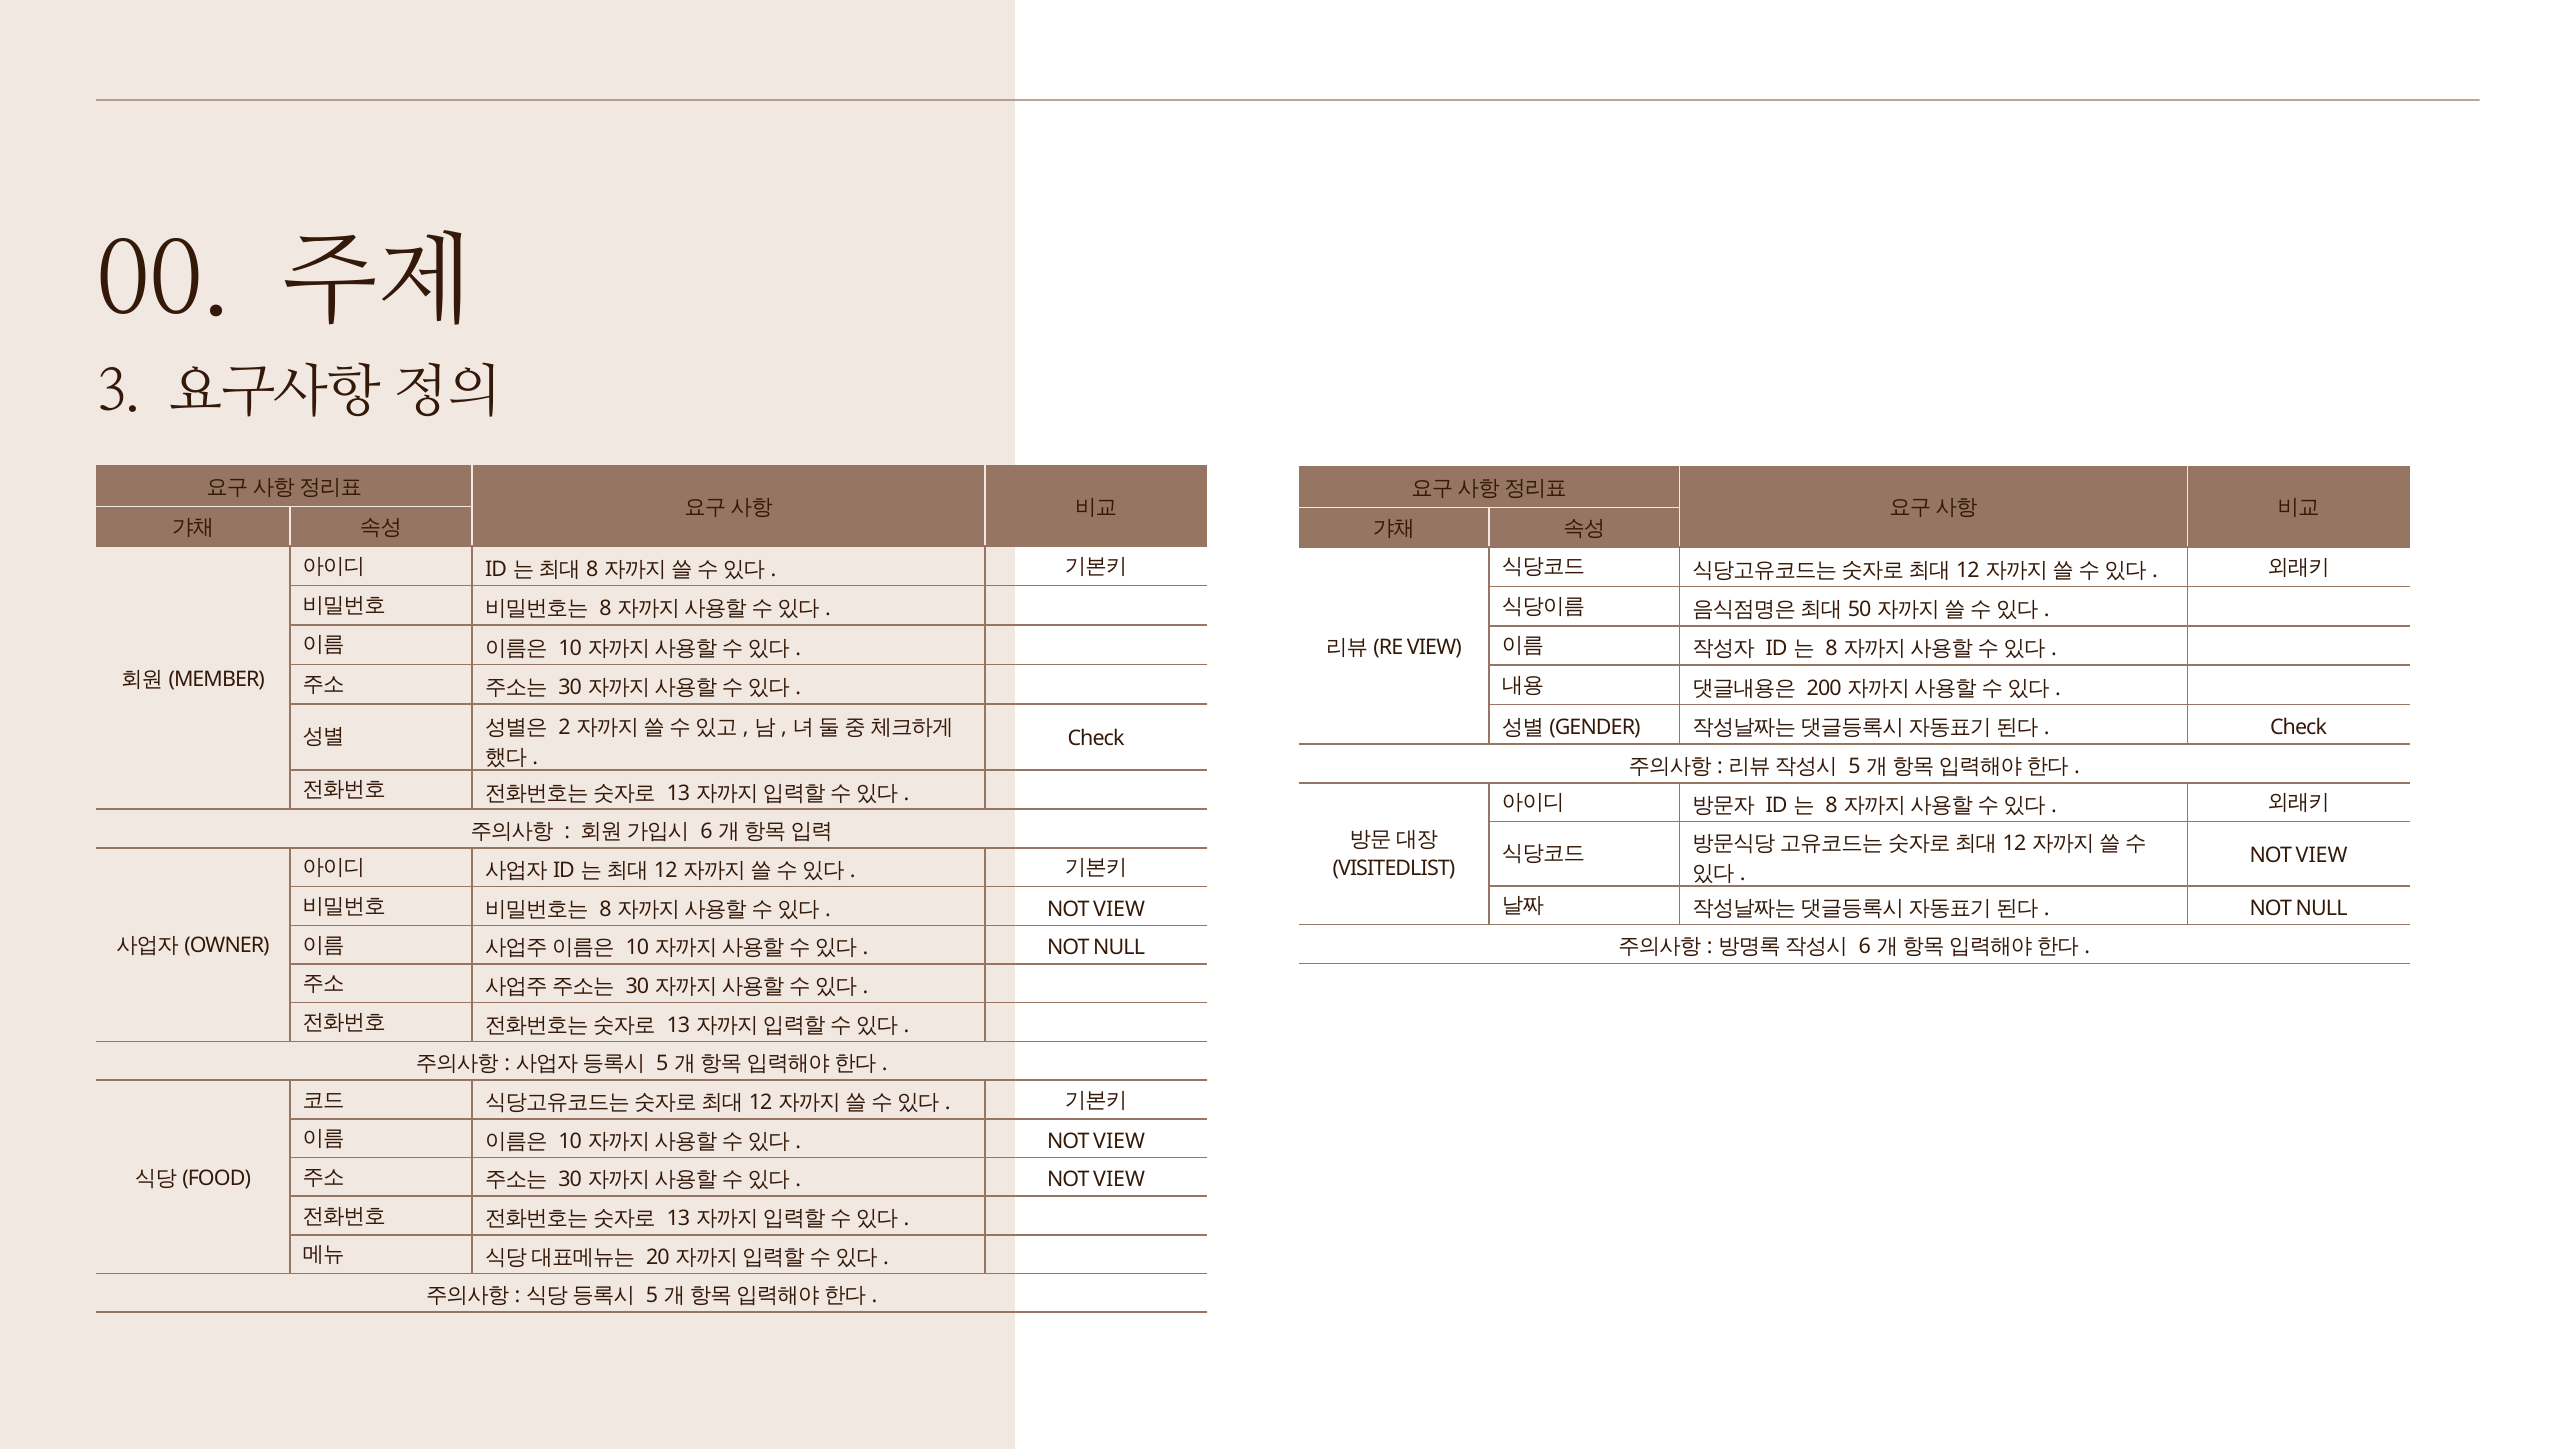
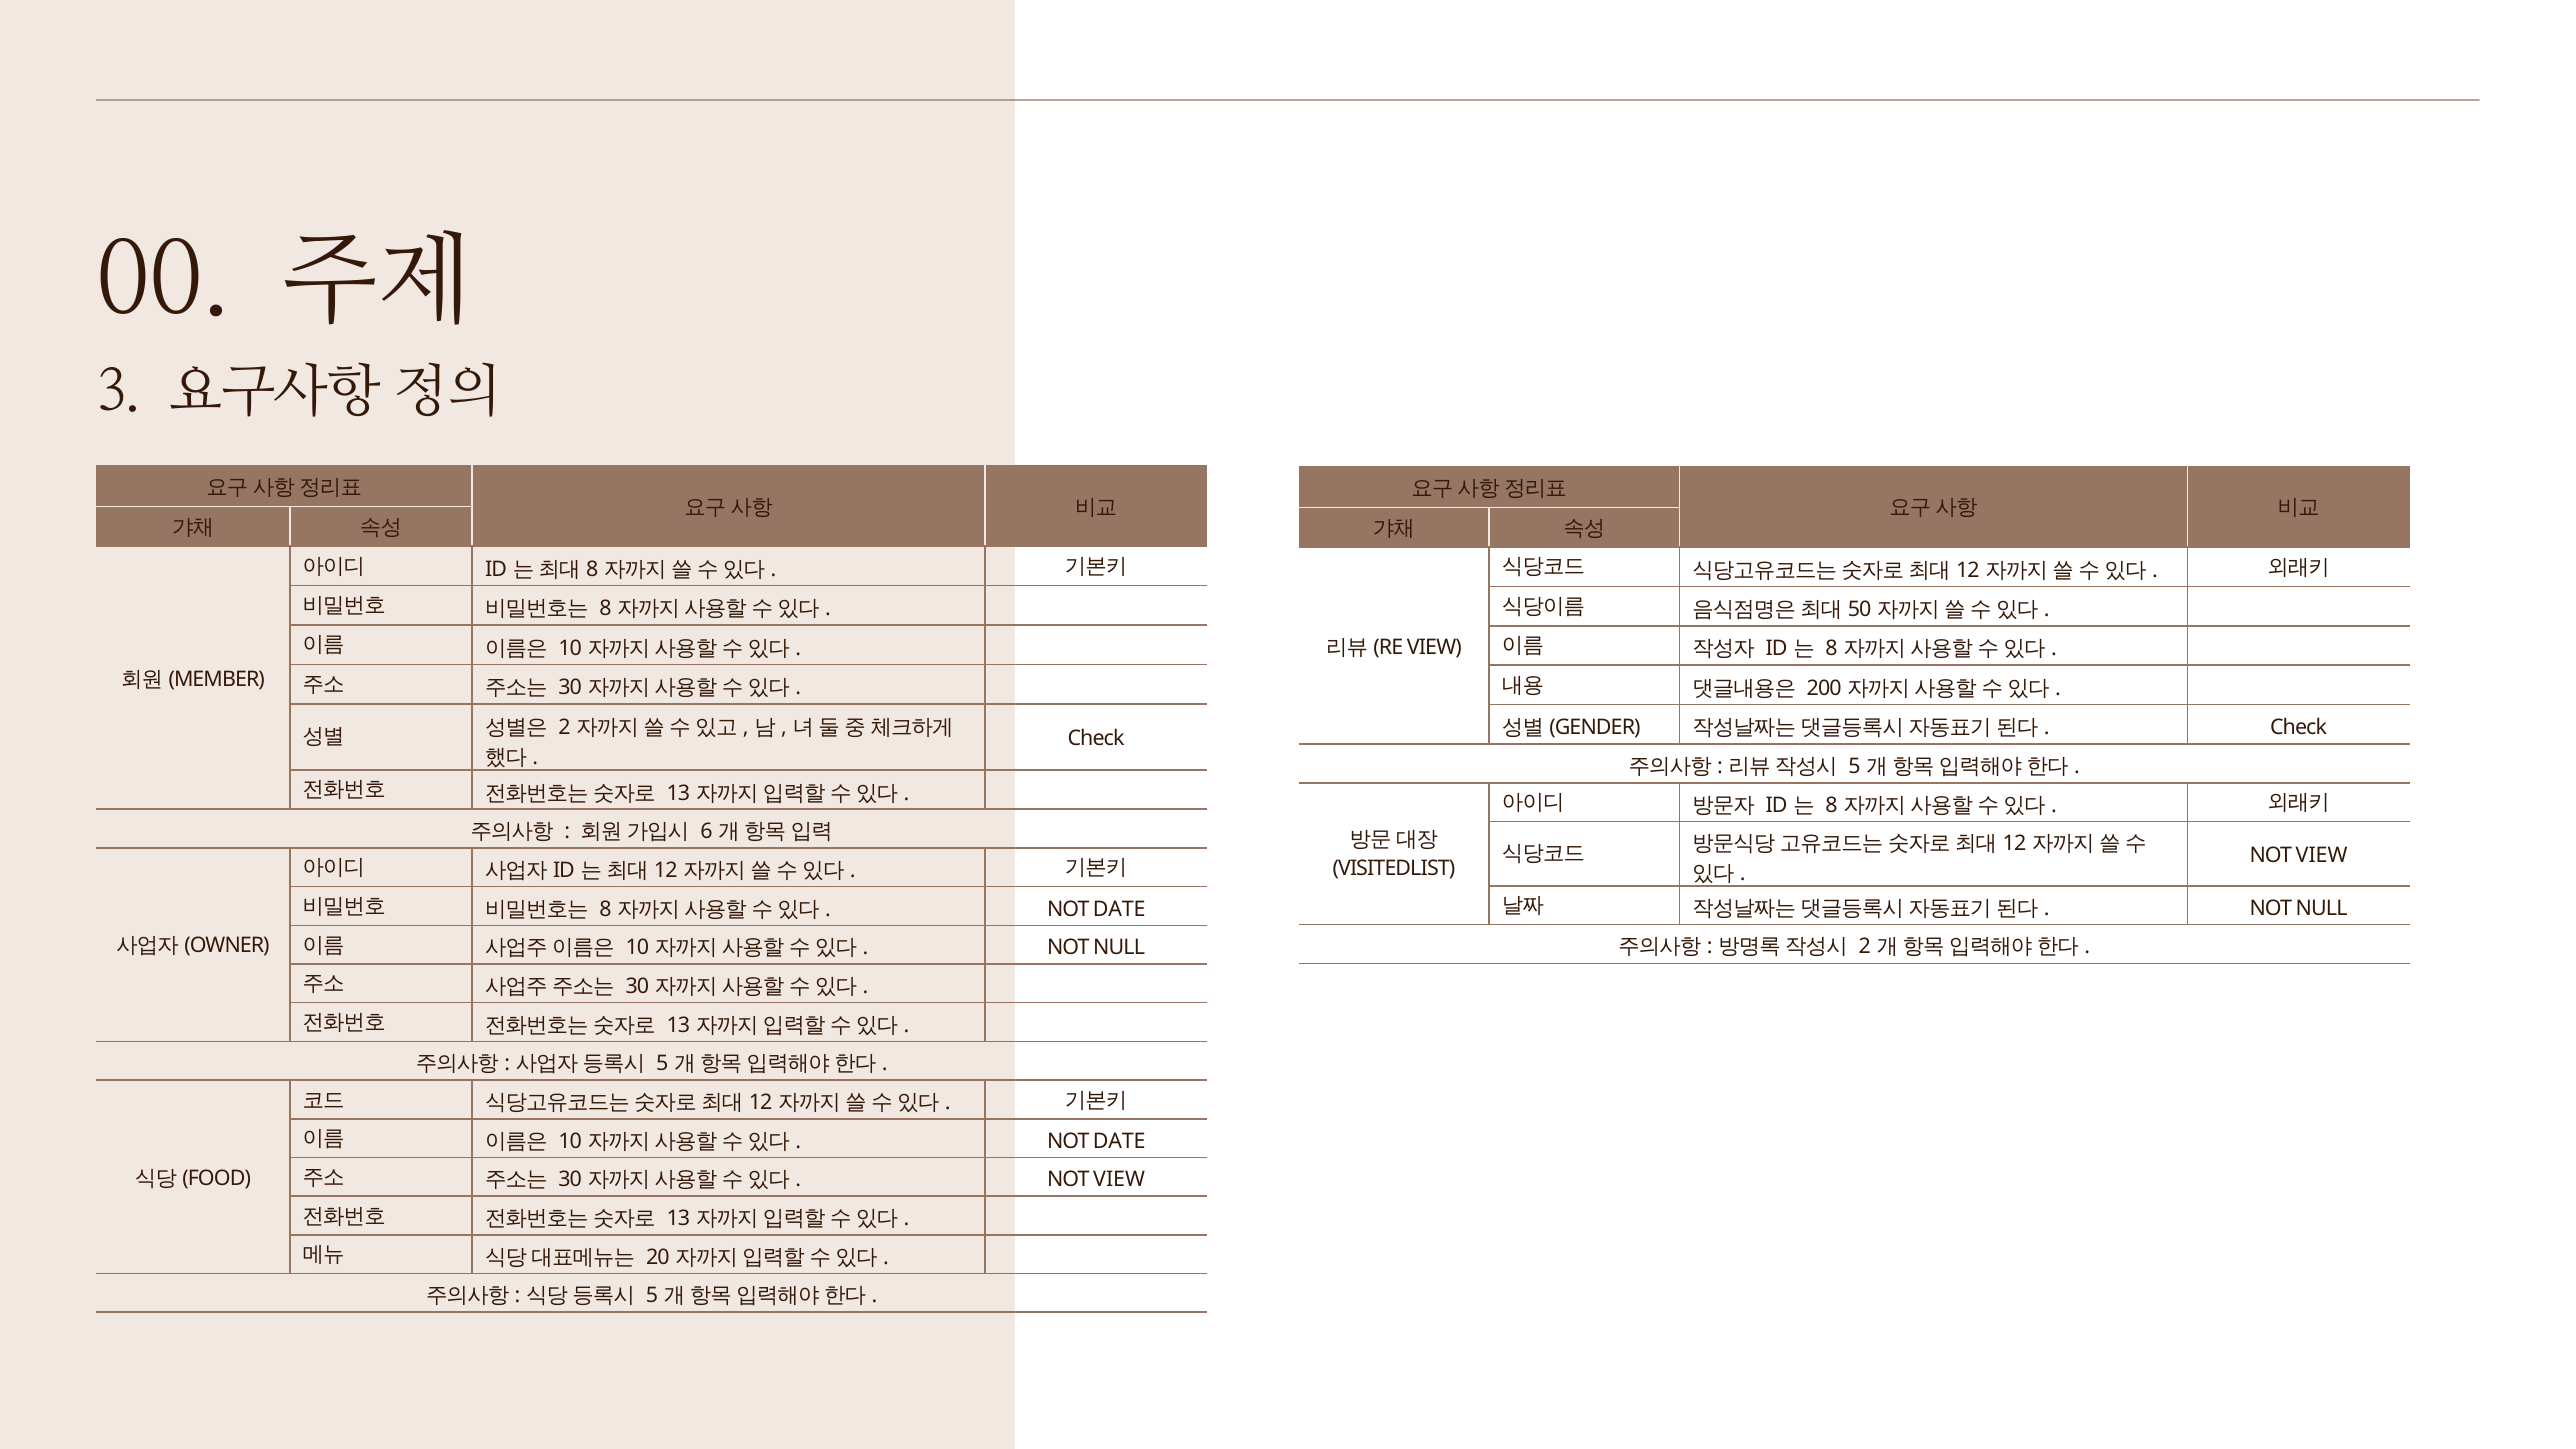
VIEW: VIEW -> DATE (1119, 909)
6: 6 -> 2 (1865, 947)
VIEW: VIEW -> DATE (1119, 1141)
